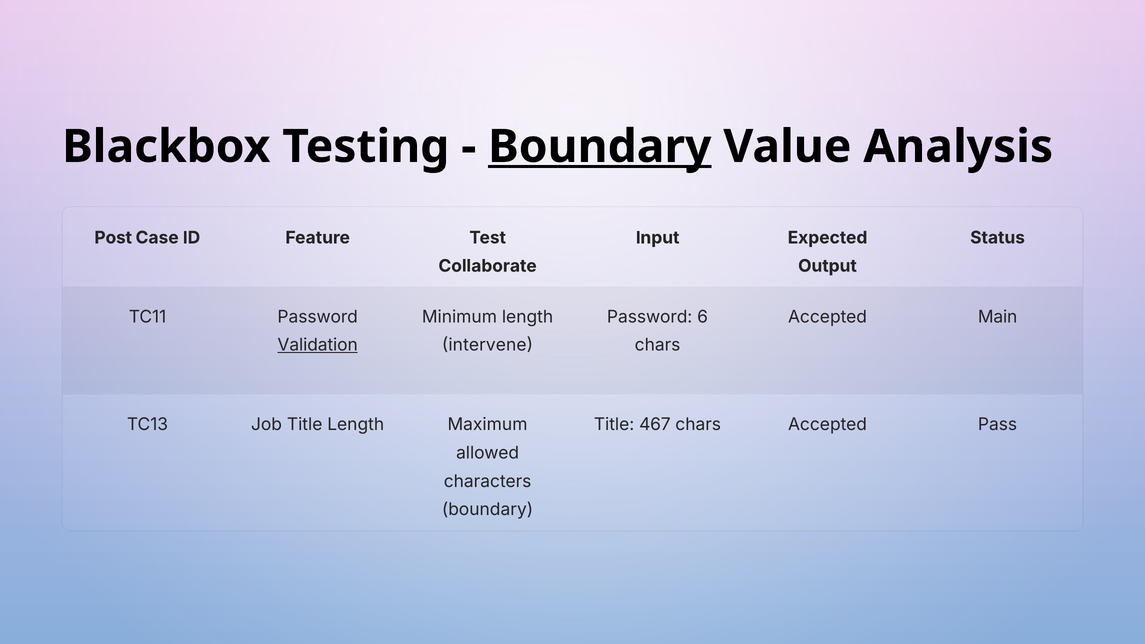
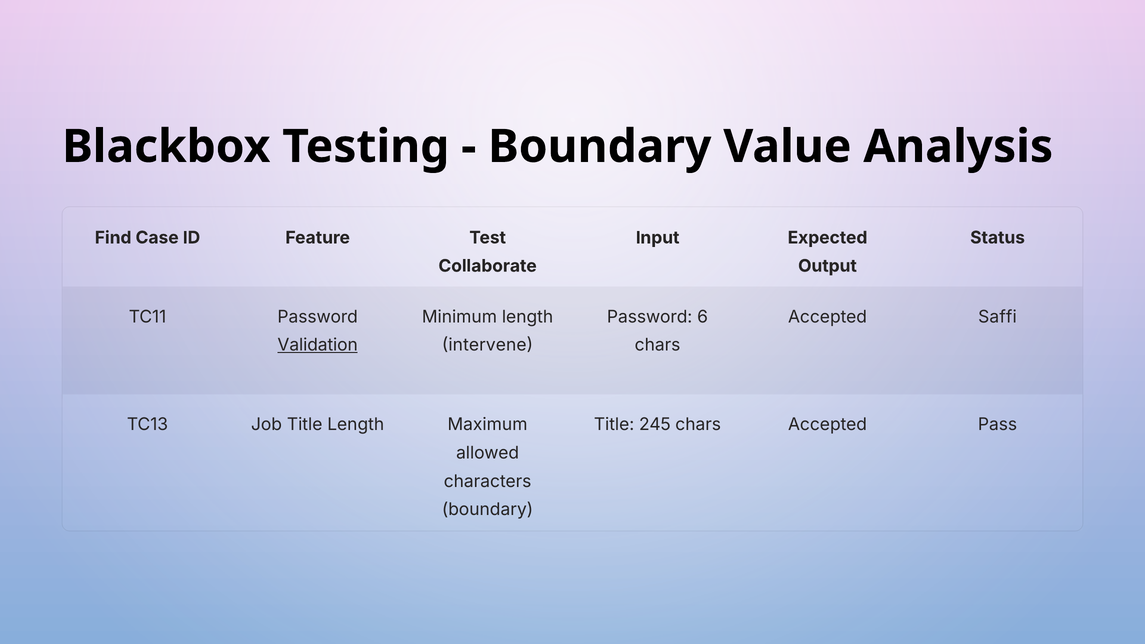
Boundary underline: present -> none (600, 147)
Post: Post -> Find (113, 238)
Main: Main -> Saffi (997, 317)
467: 467 -> 245 (655, 425)
